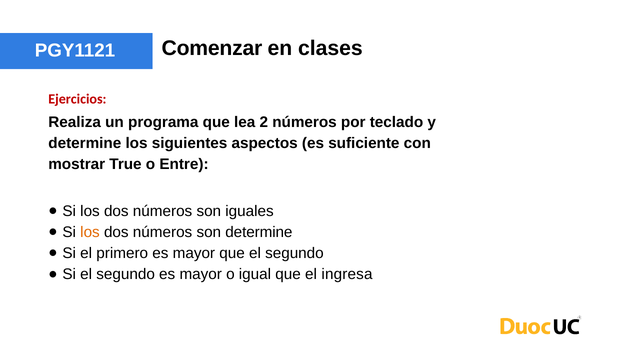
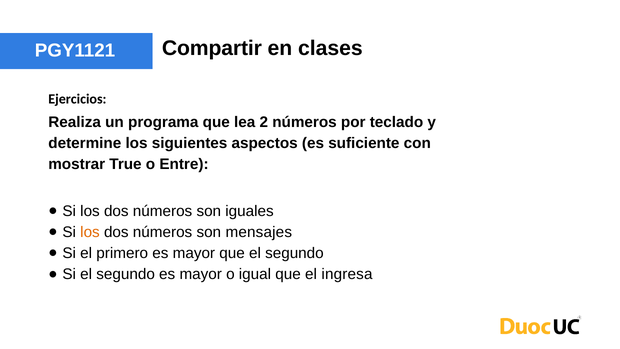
Comenzar: Comenzar -> Compartir (212, 48)
Ejercicios colour: red -> black (77, 99)
son determine: determine -> mensajes (259, 232)
